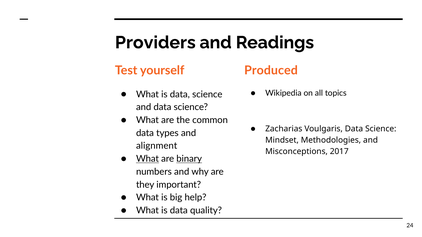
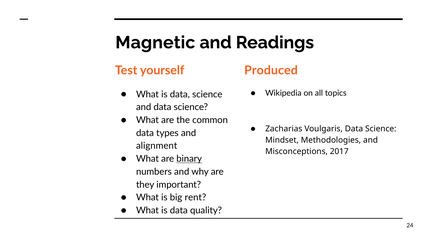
Providers: Providers -> Magnetic (155, 43)
What underline: present -> none (147, 159)
help: help -> rent (195, 198)
